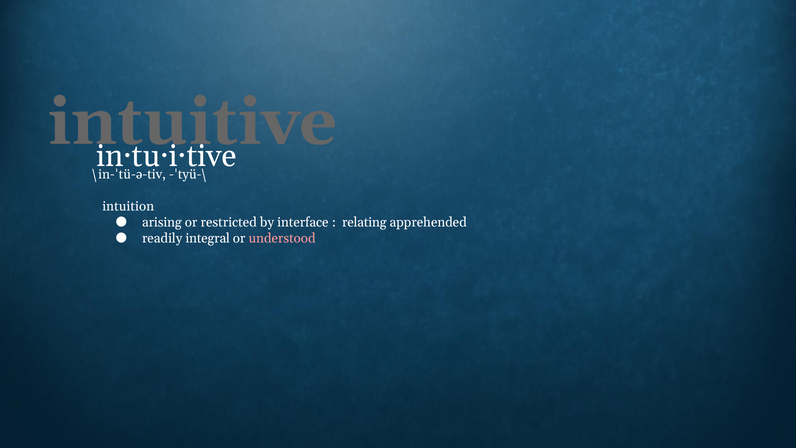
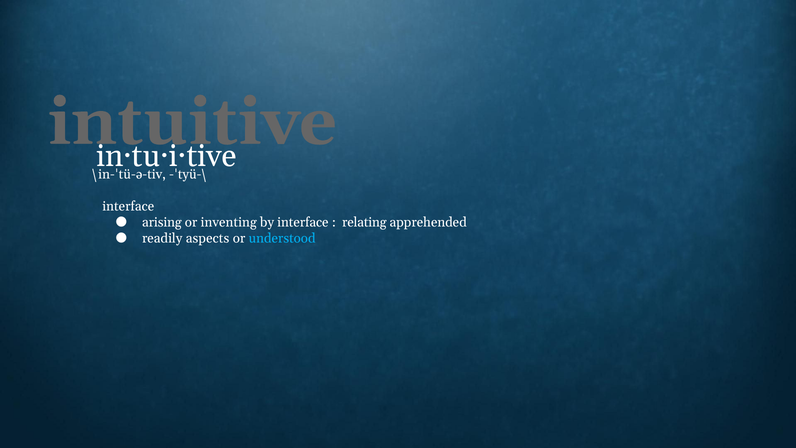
intuition: intuition -> interface (128, 207)
restricted: restricted -> inventing (229, 222)
integral: integral -> aspects (208, 238)
understood colour: pink -> light blue (282, 238)
